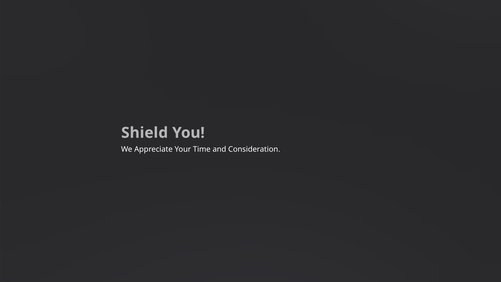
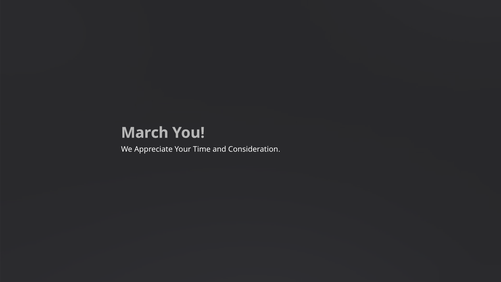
Shield: Shield -> March (145, 133)
